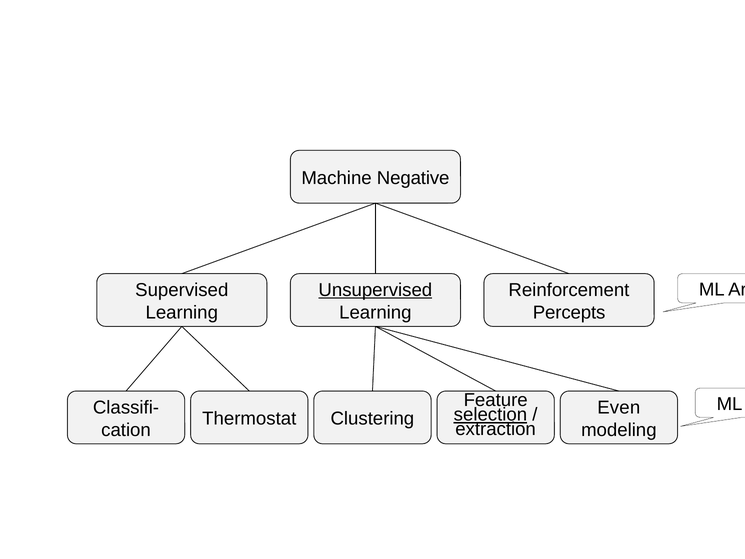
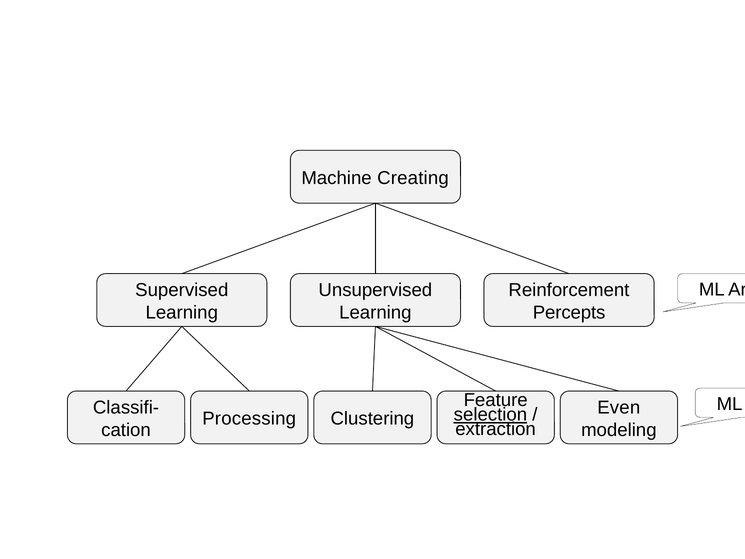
Negative: Negative -> Creating (413, 178)
Unsupervised underline: present -> none (375, 290)
Thermostat: Thermostat -> Processing (249, 419)
